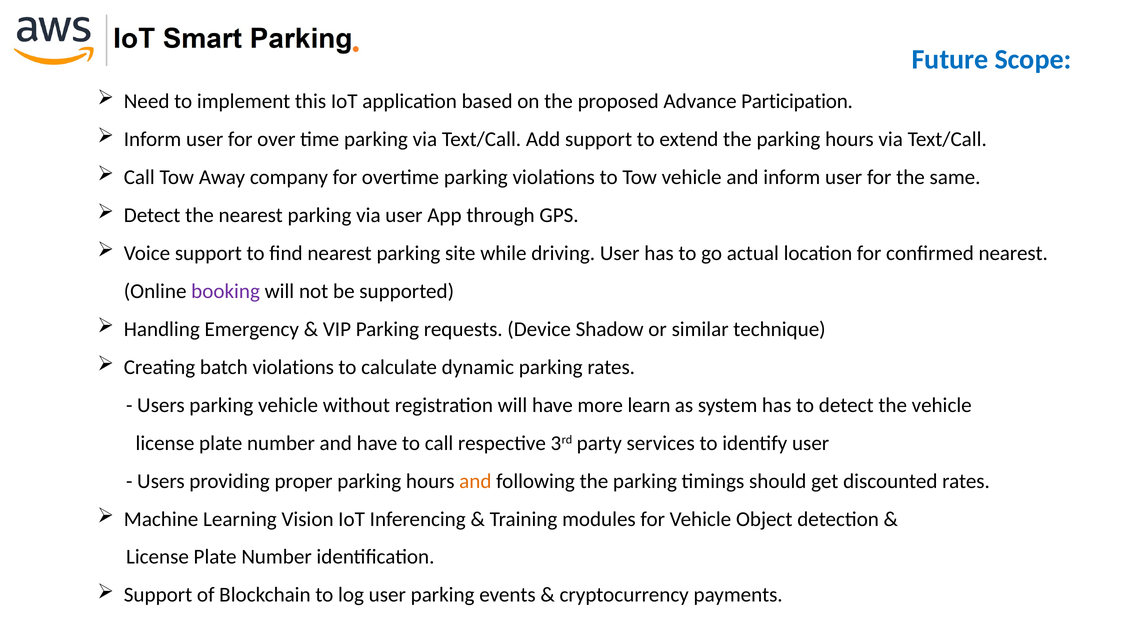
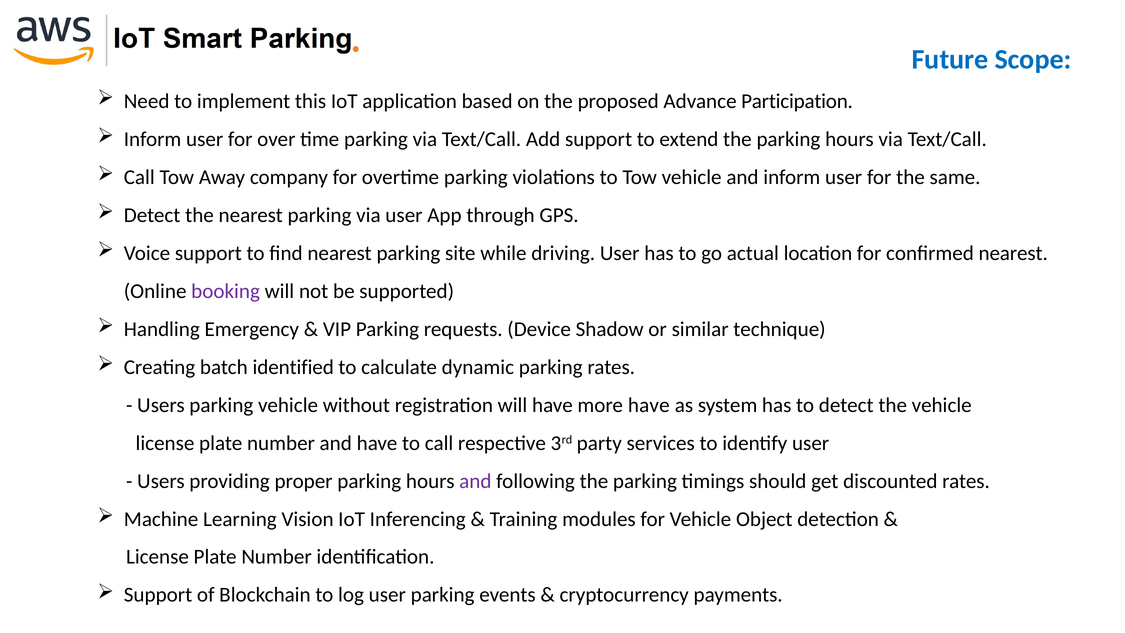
batch violations: violations -> identified (293, 367)
more learn: learn -> have (649, 405)
and colour: orange -> purple (475, 481)
